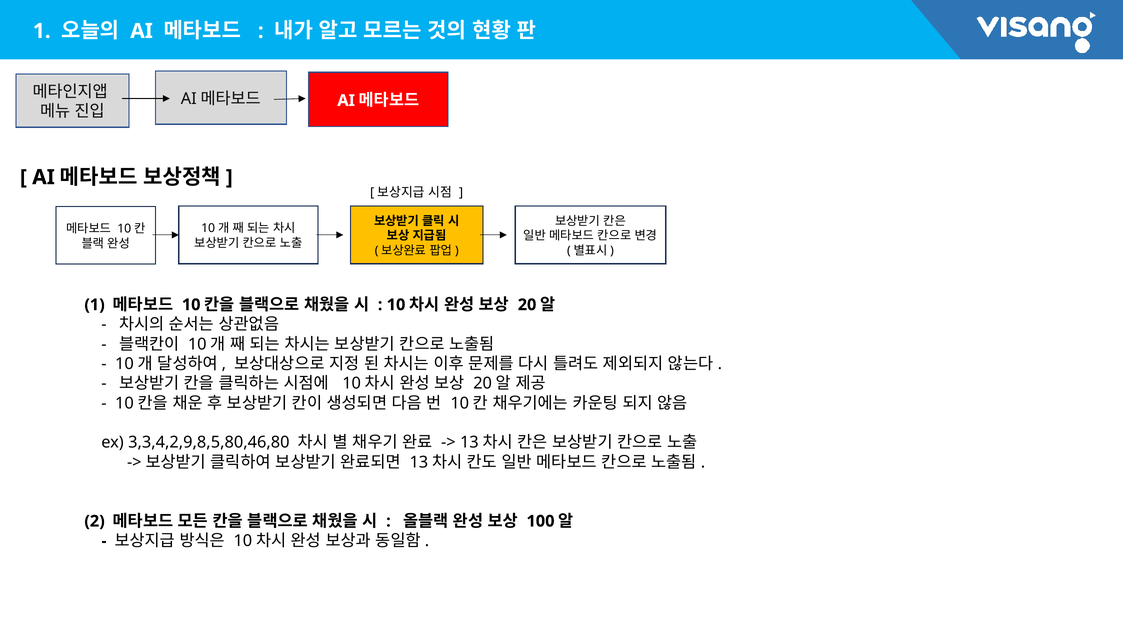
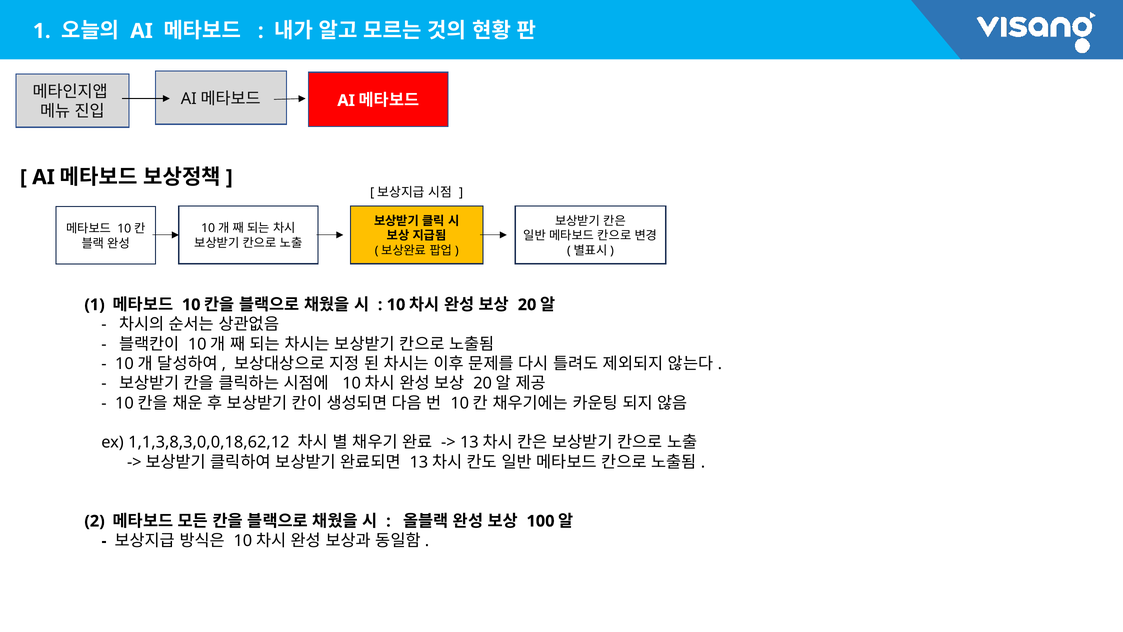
3,3,4,2,9,8,5,80,46,80: 3,3,4,2,9,8,5,80,46,80 -> 1,1,3,8,3,0,0,18,62,12 (209, 442)
